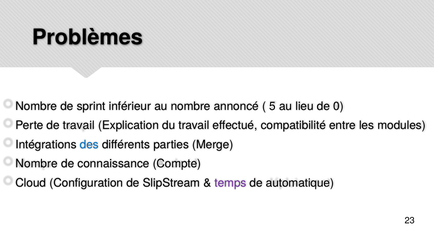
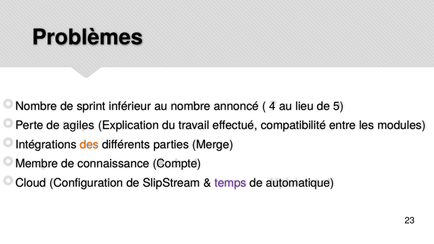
5: 5 -> 4 (273, 106)
0: 0 -> 5 (339, 106)
de travail: travail -> agiles (79, 125)
des colour: blue -> orange (89, 145)
Nombre: Nombre -> Membre (37, 164)
